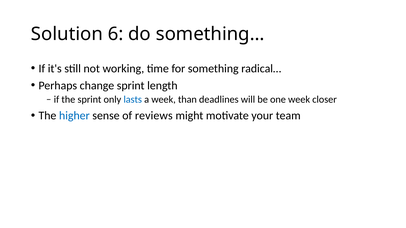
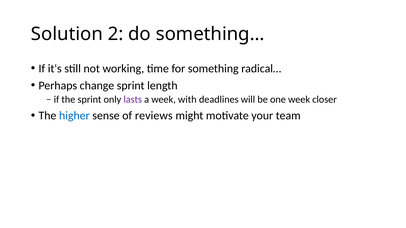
6: 6 -> 2 (116, 34)
lasts colour: blue -> purple (133, 100)
than: than -> with (187, 100)
